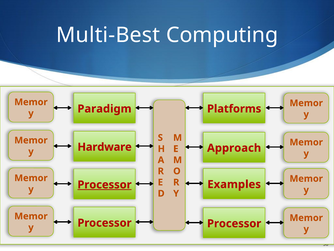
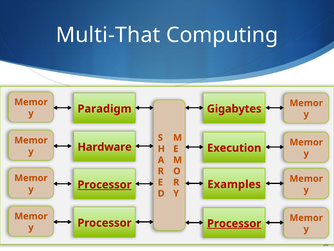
Multi-Best: Multi-Best -> Multi-That (108, 35)
Platforms: Platforms -> Gigabytes (234, 109)
Approach: Approach -> Execution (234, 148)
Processor underline: none -> present (234, 223)
